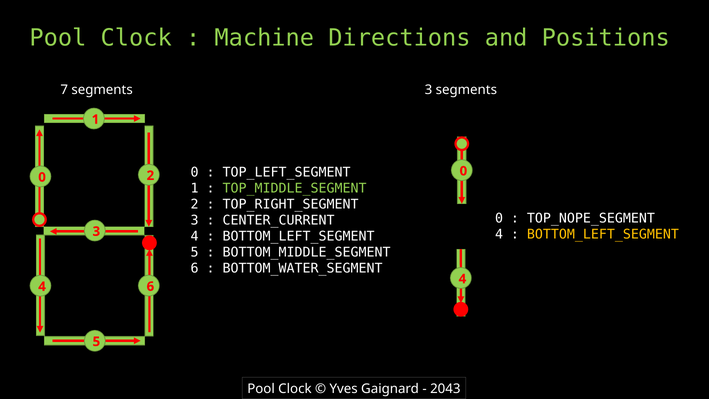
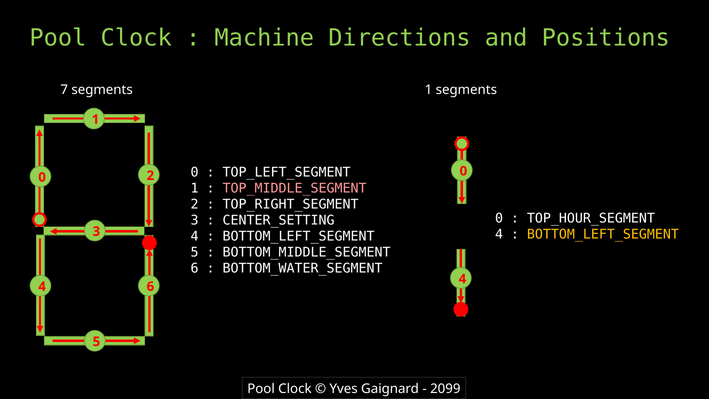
segments 3: 3 -> 1 (428, 90)
TOP_MIDDLE_SEGMENT colour: light green -> pink (295, 188)
TOP_NOPE_SEGMENT: TOP_NOPE_SEGMENT -> TOP_HOUR_SEGMENT (591, 218)
CENTER_CURRENT: CENTER_CURRENT -> CENTER_SETTING (279, 220)
2043: 2043 -> 2099 (445, 389)
